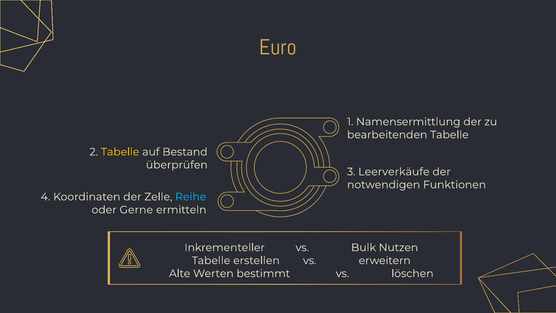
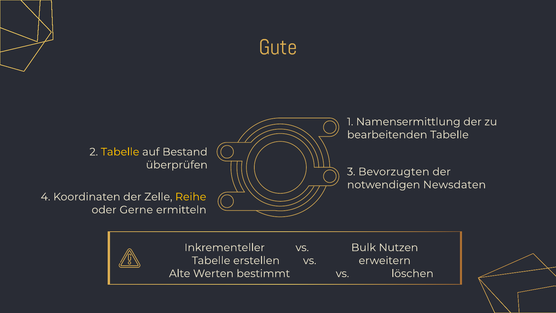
Euro: Euro -> Gute (278, 47)
Leerverkäufe: Leerverkäufe -> Bevorzugten (394, 172)
Funktionen: Funktionen -> Newsdaten (454, 185)
Reihe colour: light blue -> yellow (191, 197)
